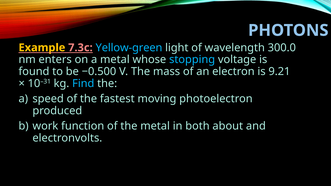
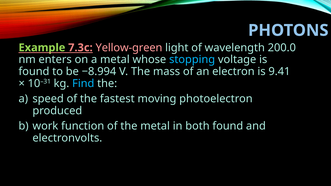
Example colour: yellow -> light green (42, 48)
Yellow-green colour: light blue -> pink (129, 48)
300.0: 300.0 -> 200.0 (282, 48)
−0.500: −0.500 -> −8.994 (99, 72)
9.21: 9.21 -> 9.41 (279, 72)
both about: about -> found (228, 126)
